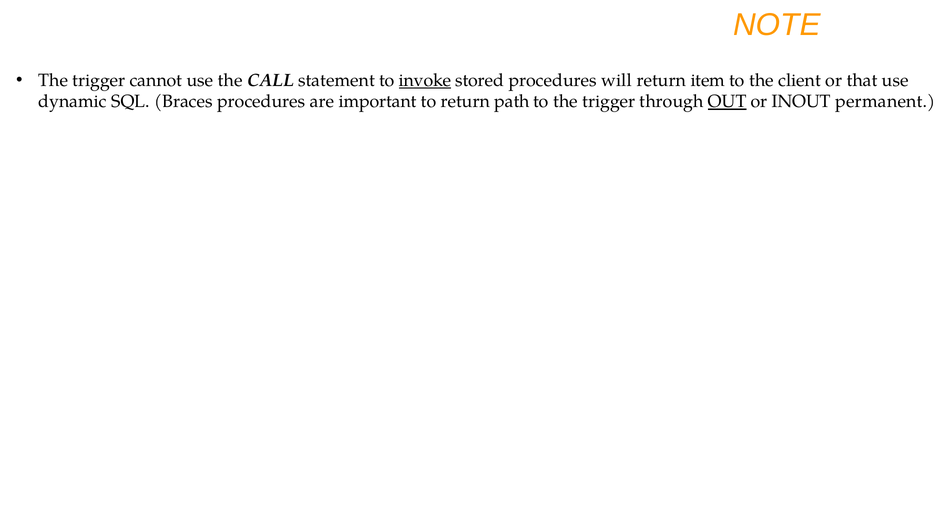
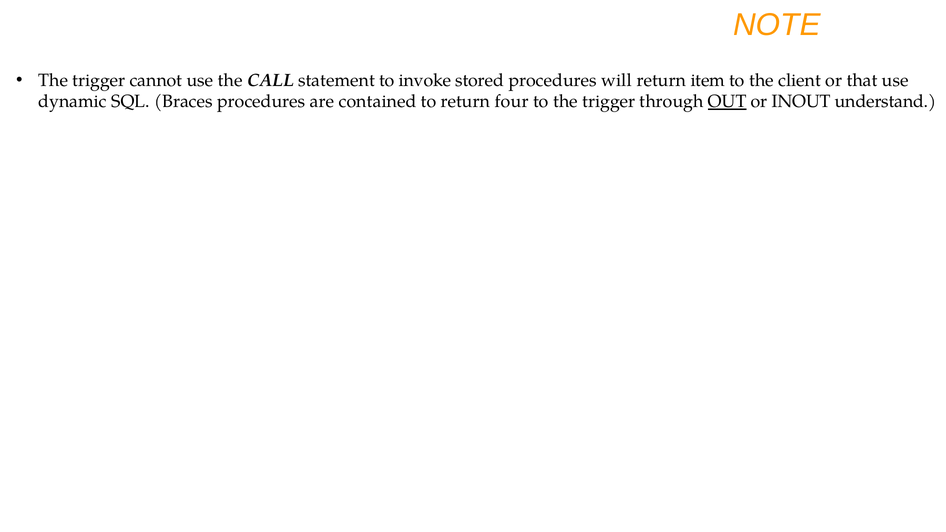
invoke underline: present -> none (425, 80)
important: important -> contained (378, 102)
path: path -> four (512, 102)
permanent: permanent -> understand (886, 102)
